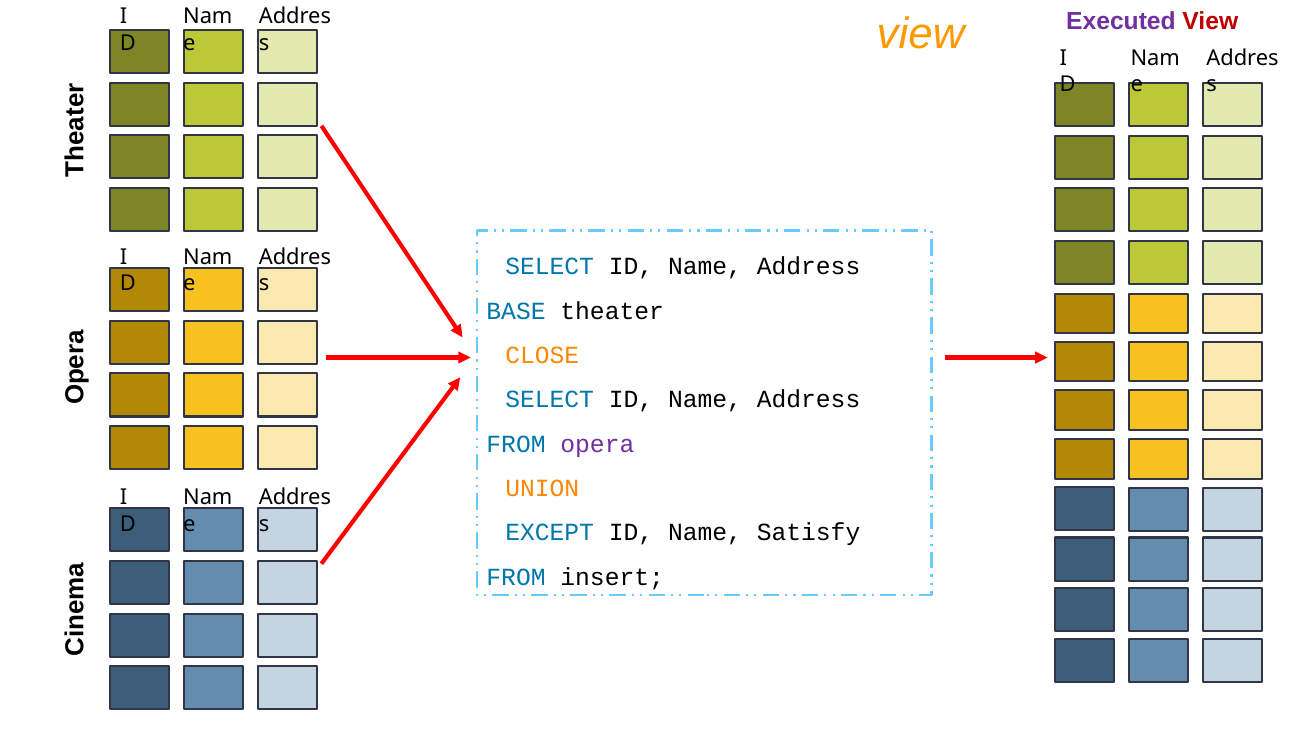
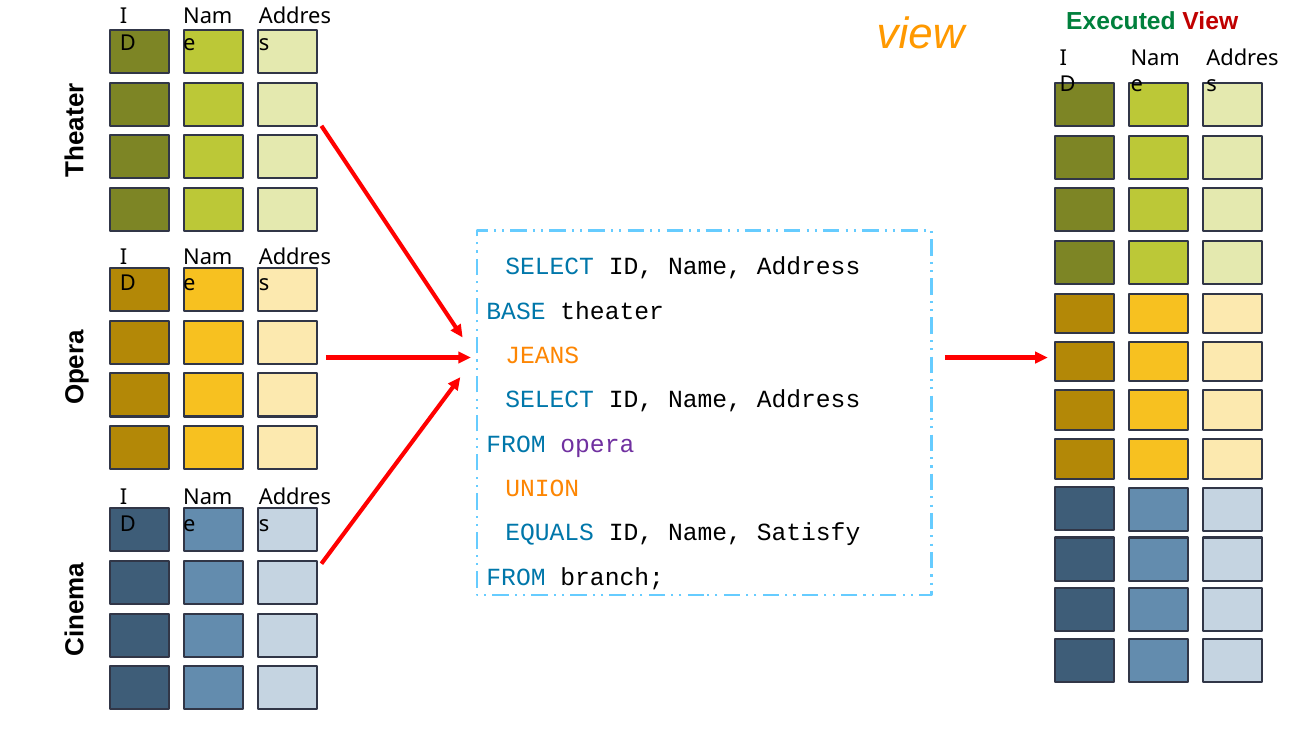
Executed colour: purple -> green (1121, 22)
CLOSE: CLOSE -> JEANS (542, 356)
EXCEPT: EXCEPT -> EQUALS (550, 533)
insert: insert -> branch (612, 578)
